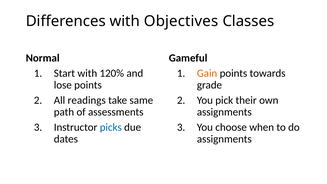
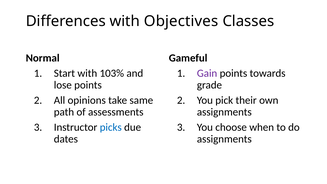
120%: 120% -> 103% (112, 73)
Gain colour: orange -> purple (207, 73)
readings: readings -> opinions (87, 100)
